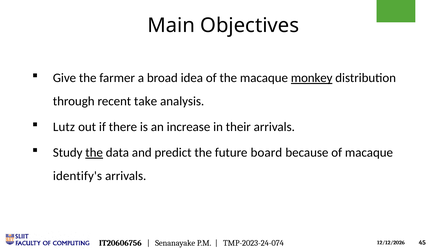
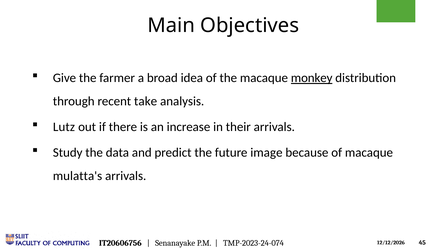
the underline: present -> none (94, 153)
board: board -> image (266, 153)
identify's: identify's -> mulatta's (78, 176)
